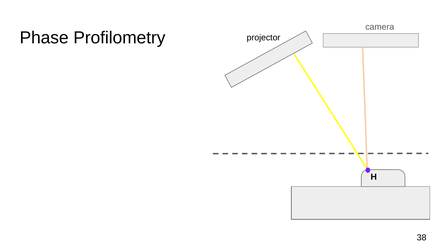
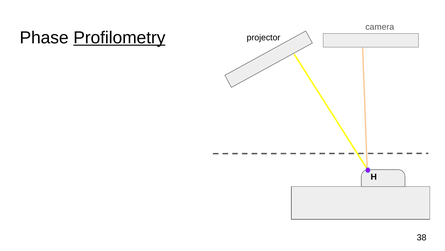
Profilometry underline: none -> present (119, 38)
